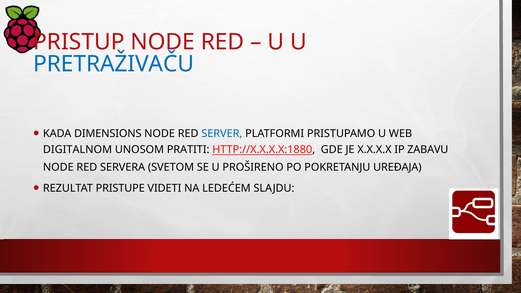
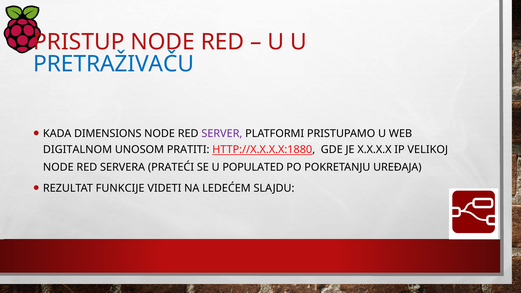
SERVER colour: blue -> purple (222, 134)
ZABAVU: ZABAVU -> VELIKOJ (428, 150)
SVETOM: SVETOM -> PRATEĆI (171, 167)
PROŠIRENO: PROŠIRENO -> POPULATED (253, 167)
PRISTUPE: PRISTUPE -> FUNKCIJE (120, 188)
